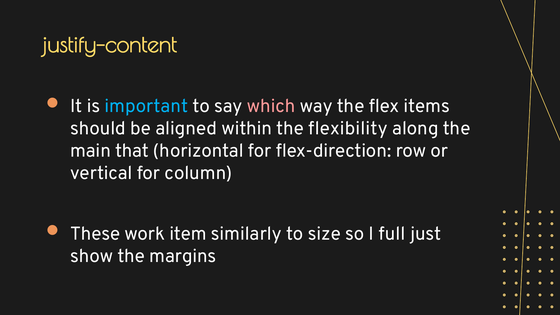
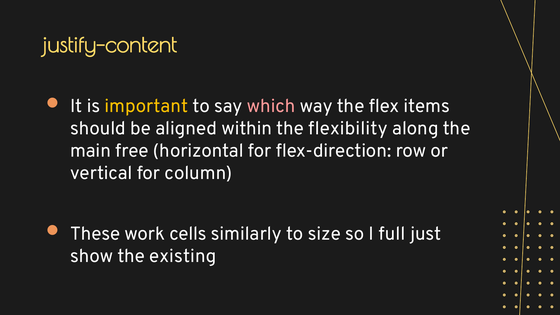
important colour: light blue -> yellow (146, 106)
that: that -> free (132, 151)
item: item -> cells (188, 234)
margins: margins -> existing (183, 256)
